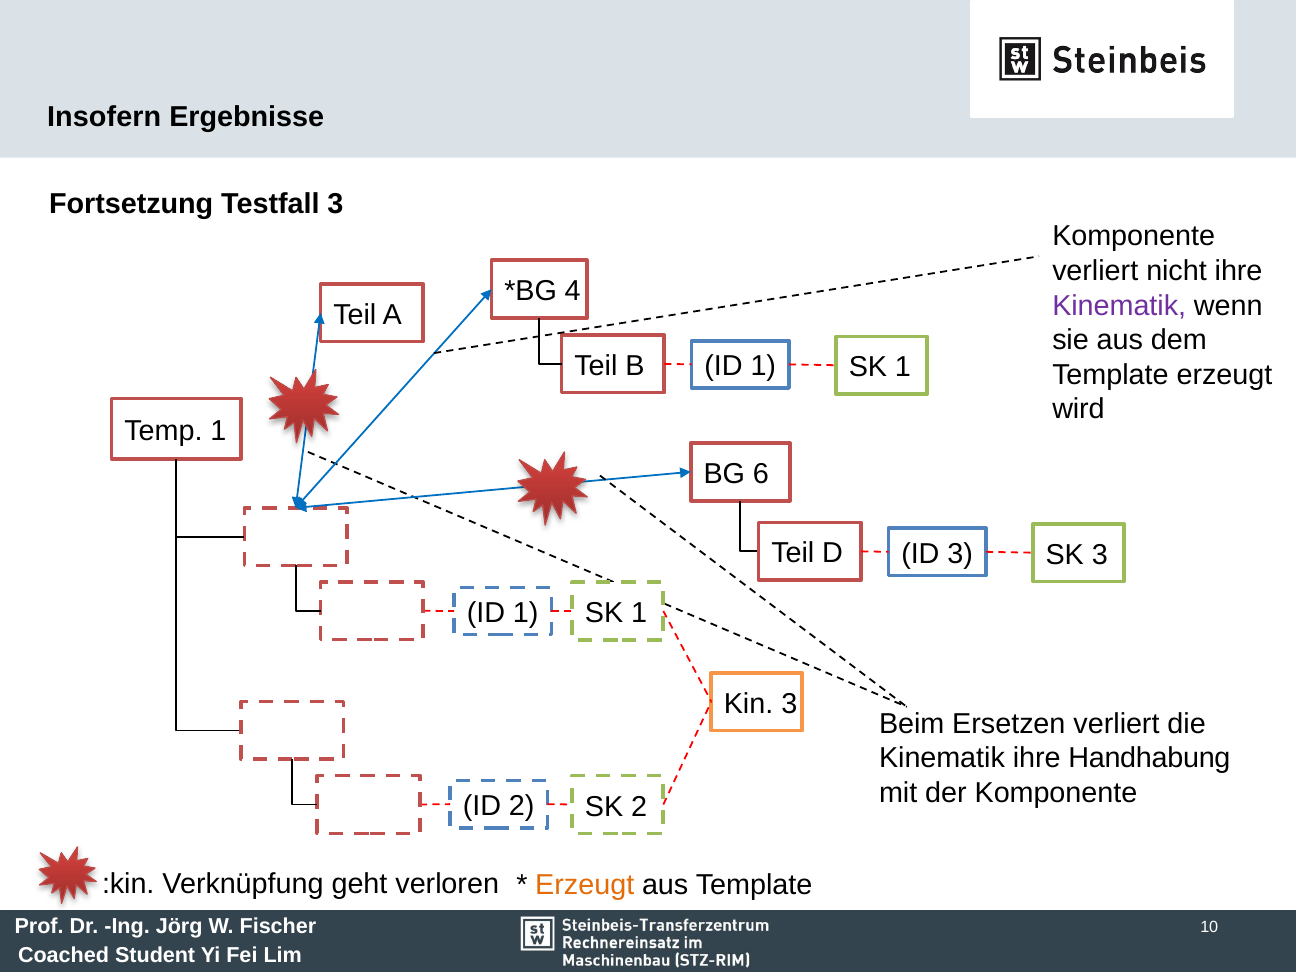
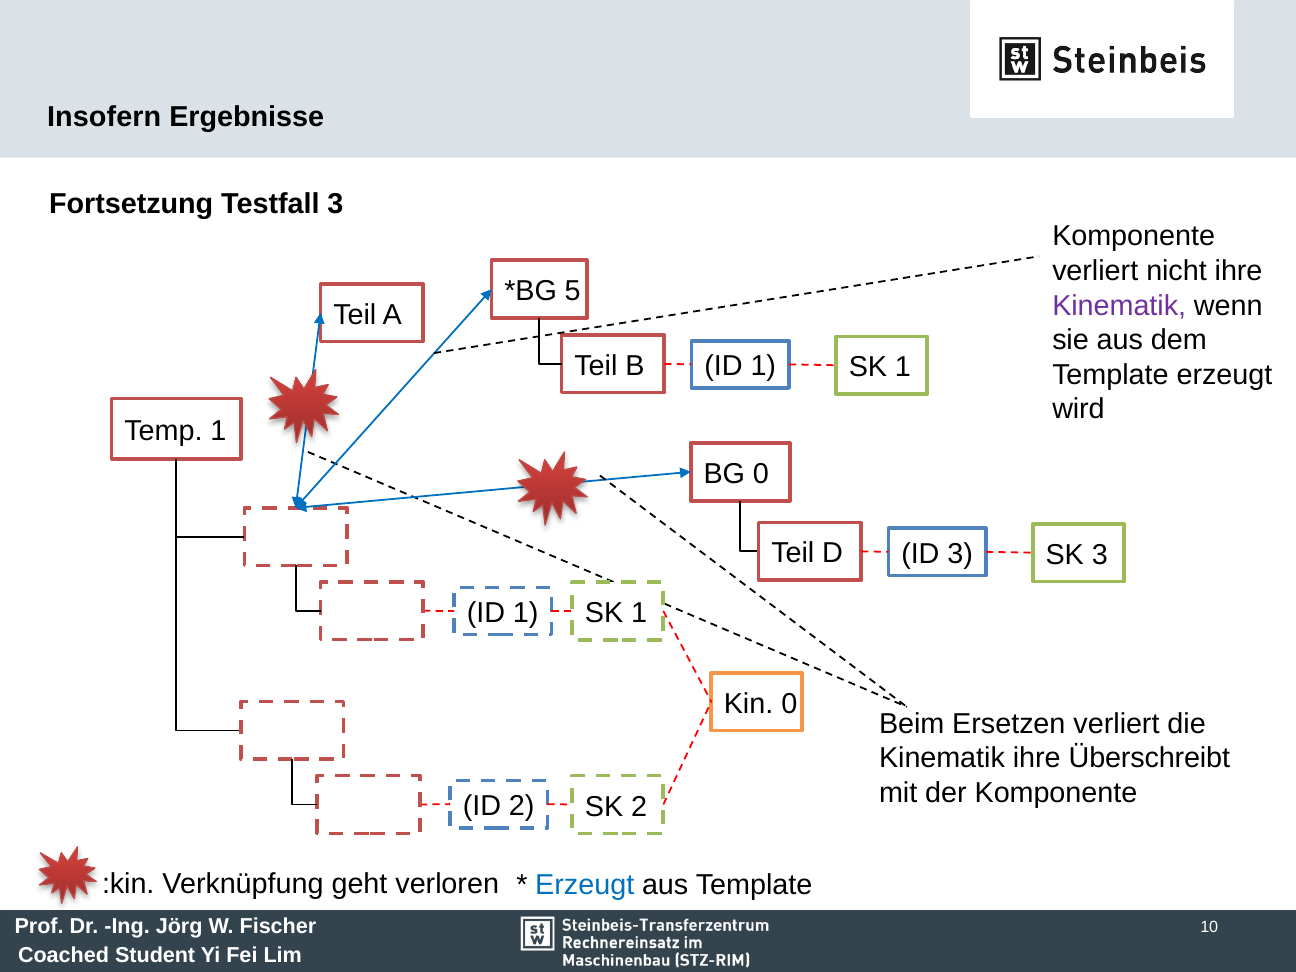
4: 4 -> 5 (573, 291)
BG 6: 6 -> 0 (761, 474)
Kin 3: 3 -> 0 (789, 704)
Handhabung: Handhabung -> Überschreibt (1149, 758)
Erzeugt colour: orange -> blue (585, 885)
